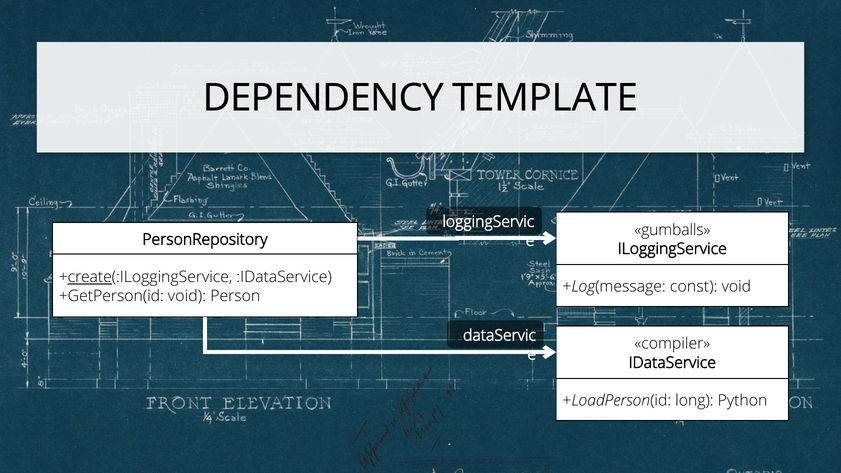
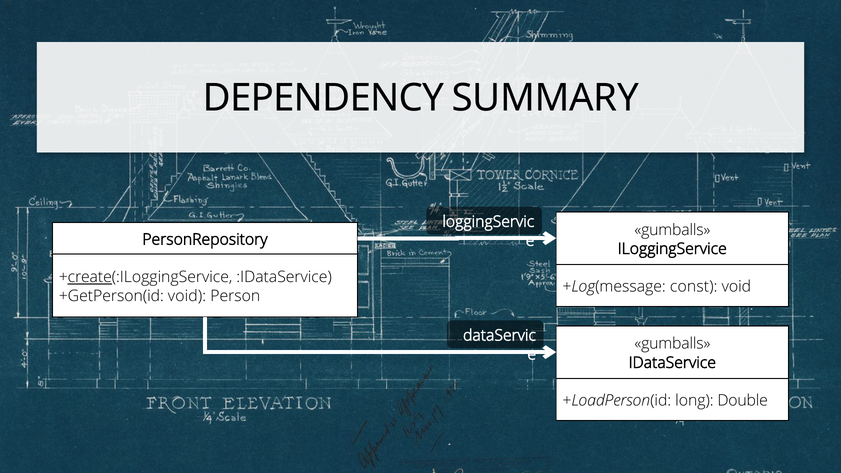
TEMPLATE: TEMPLATE -> SUMMARY (545, 98)
compiler: compiler -> gumballs (672, 344)
Python: Python -> Double (743, 401)
